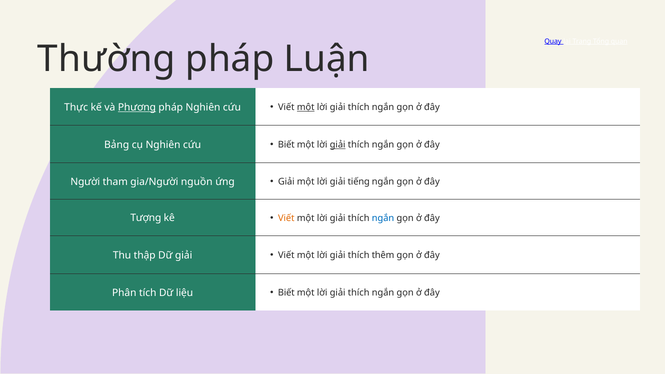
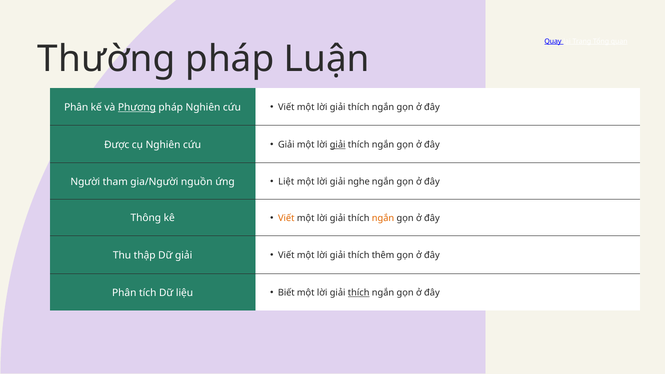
Thực: Thực -> Phân (76, 107)
một underline: present -> none (306, 107)
Bảng: Bảng -> Được (117, 145)
Biết: Biết -> Giải (286, 145)
Giải: Giải -> Liệt (286, 182)
tiếng: tiếng -> nghe (359, 182)
Tượng: Tượng -> Thông (146, 218)
ngắn colour: blue -> orange (383, 218)
thích underline: none -> present (359, 293)
